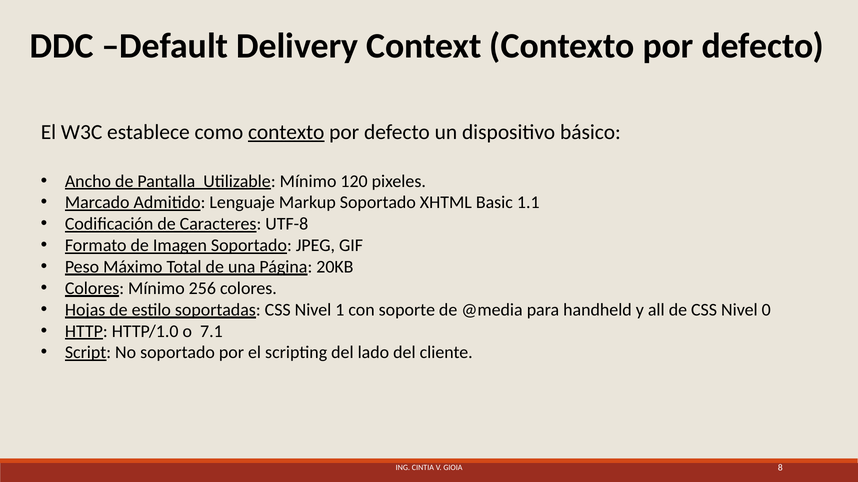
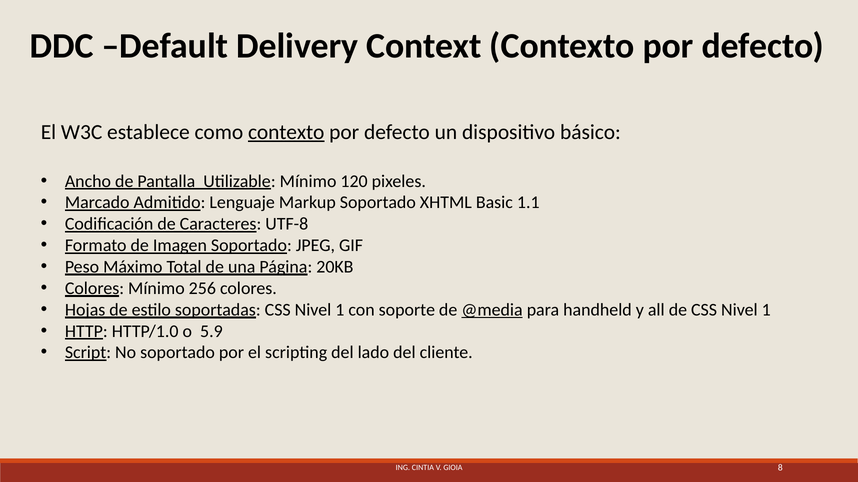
@media underline: none -> present (492, 310)
de CSS Nivel 0: 0 -> 1 (766, 310)
7.1: 7.1 -> 5.9 (211, 332)
